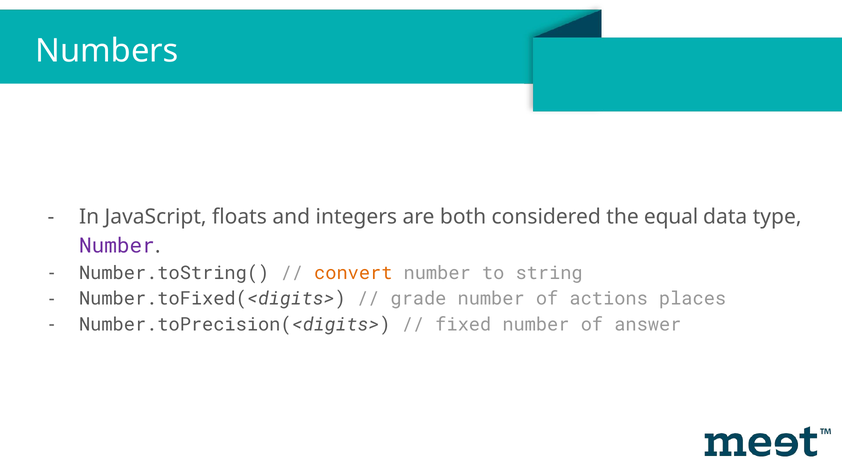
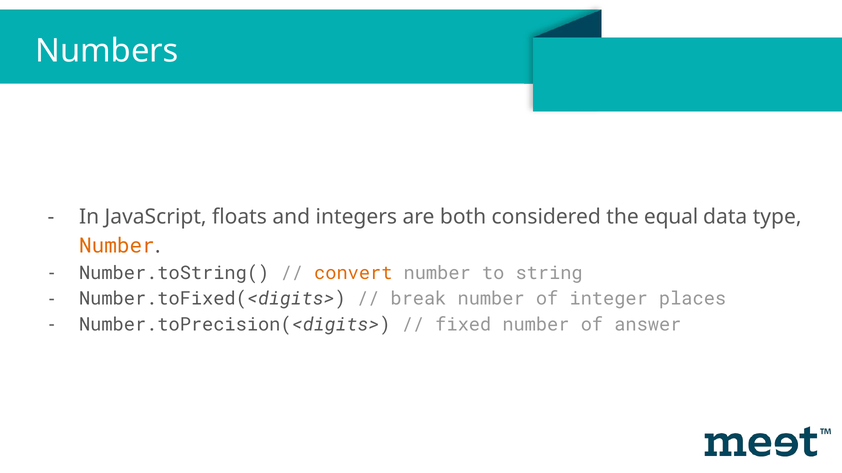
Number colour: purple -> orange (117, 246)
grade: grade -> break (418, 299)
actions: actions -> integer (609, 299)
